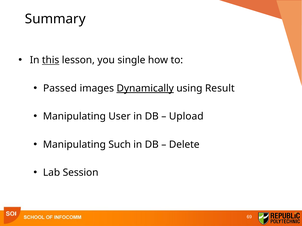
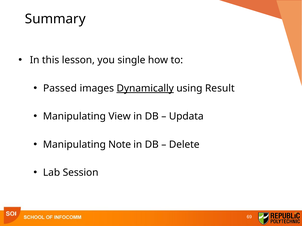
this underline: present -> none (51, 60)
User: User -> View (120, 117)
Upload: Upload -> Updata (186, 117)
Such: Such -> Note (120, 145)
